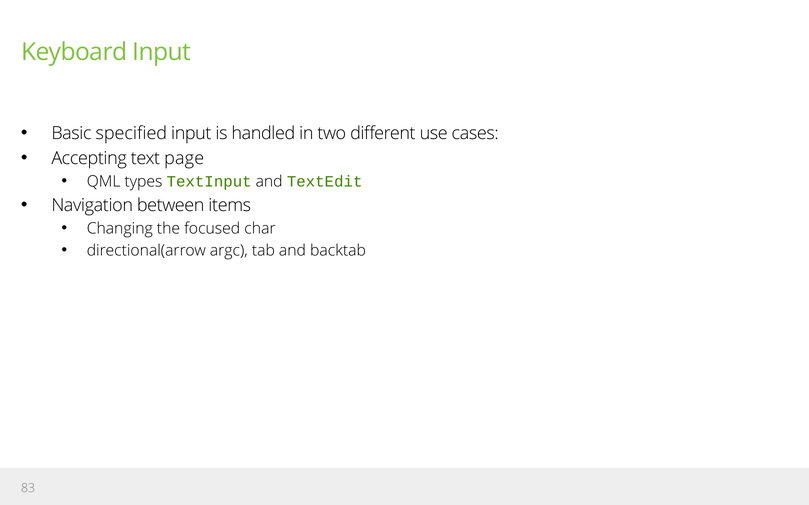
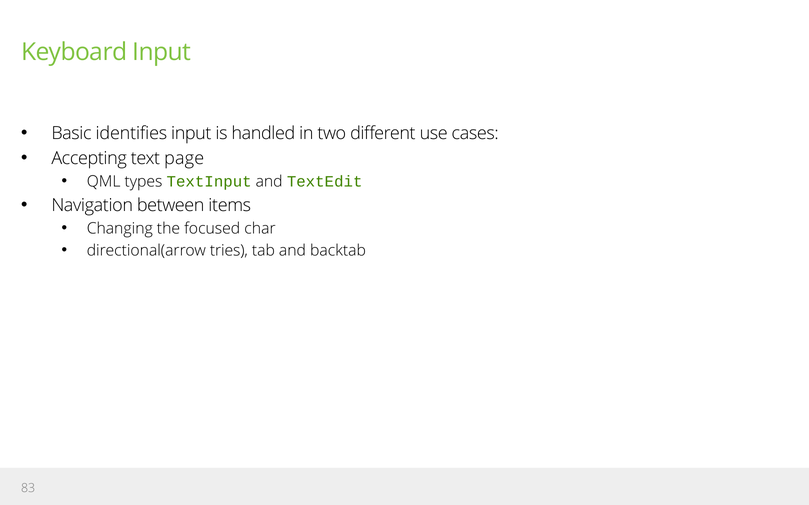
specified: specified -> identifies (131, 133)
argc: argc -> tries (229, 251)
